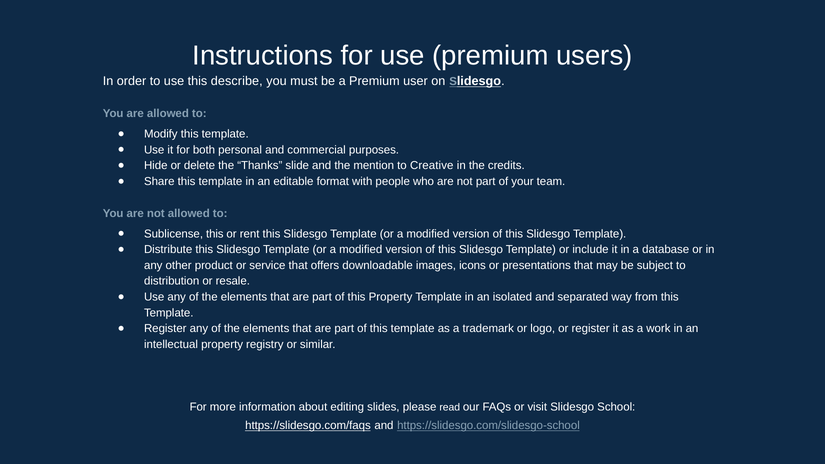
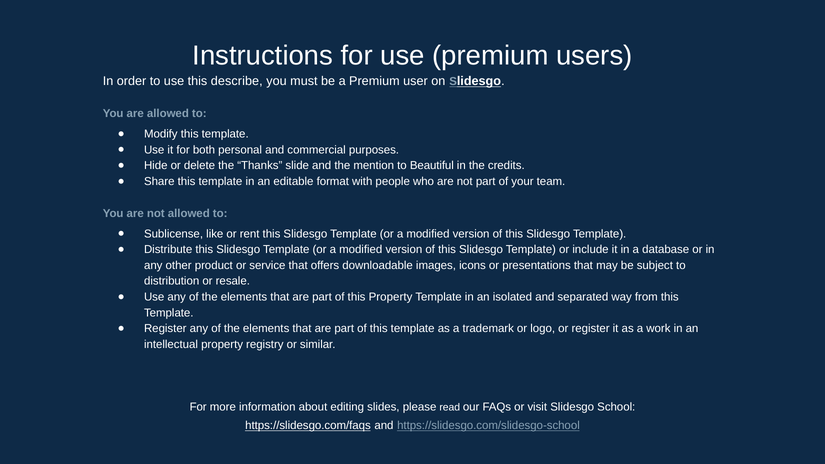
Creative: Creative -> Beautiful (432, 166)
Sublicense this: this -> like (215, 234)
